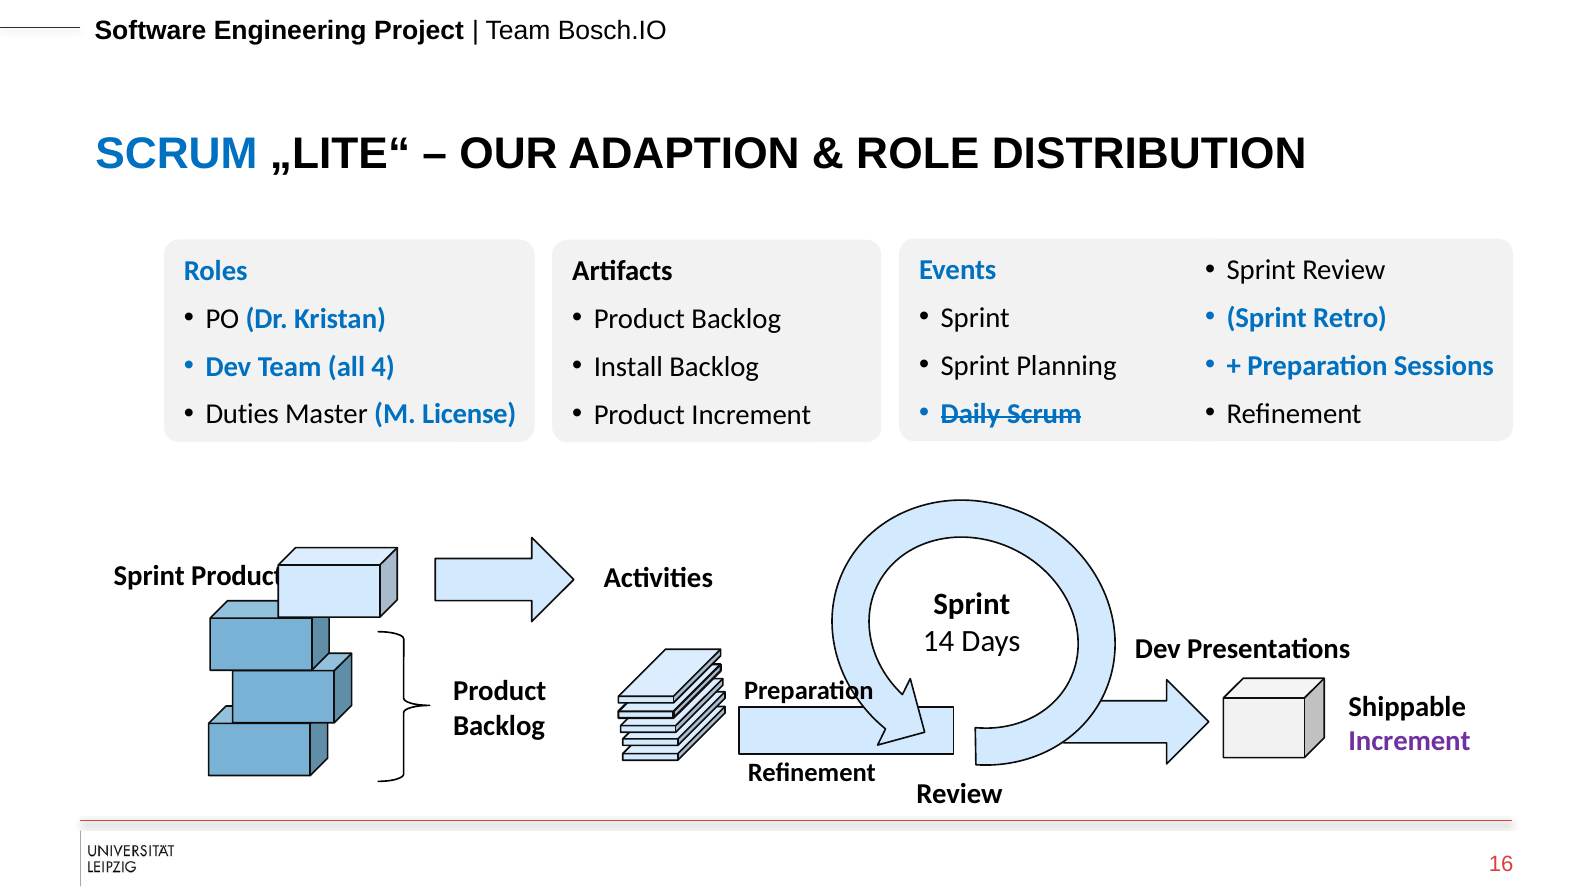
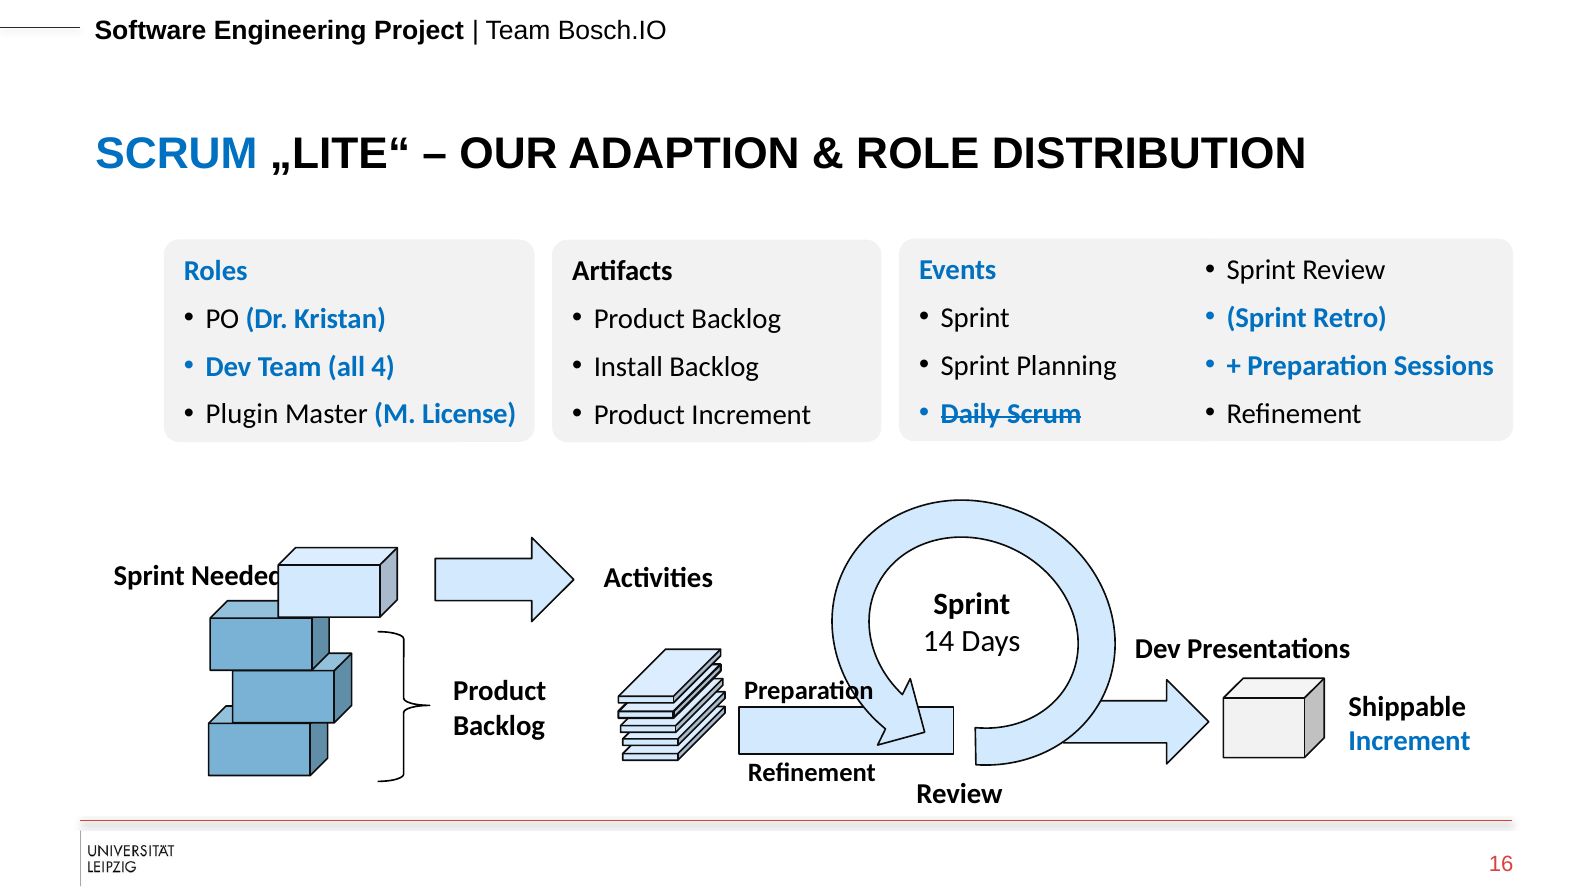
Duties: Duties -> Plugin (242, 415)
Sprint Product: Product -> Needed (237, 576)
Increment colour: purple -> blue (1409, 742)
